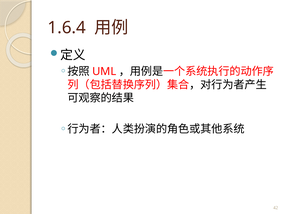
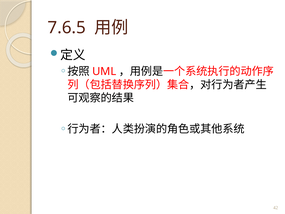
1.6.4: 1.6.4 -> 7.6.5 (67, 28)
